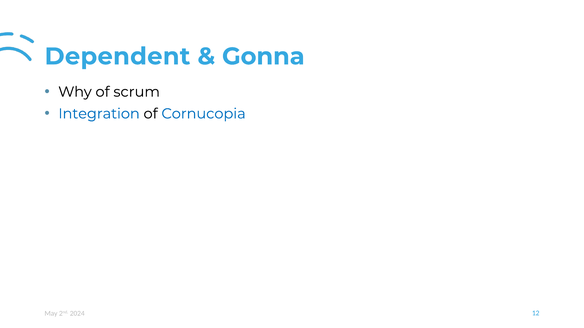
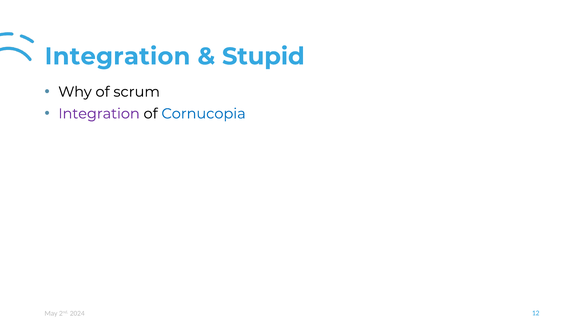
Dependent: Dependent -> Integration (117, 56)
Gonna: Gonna -> Stupid (263, 56)
Integration colour: blue -> purple (99, 114)
